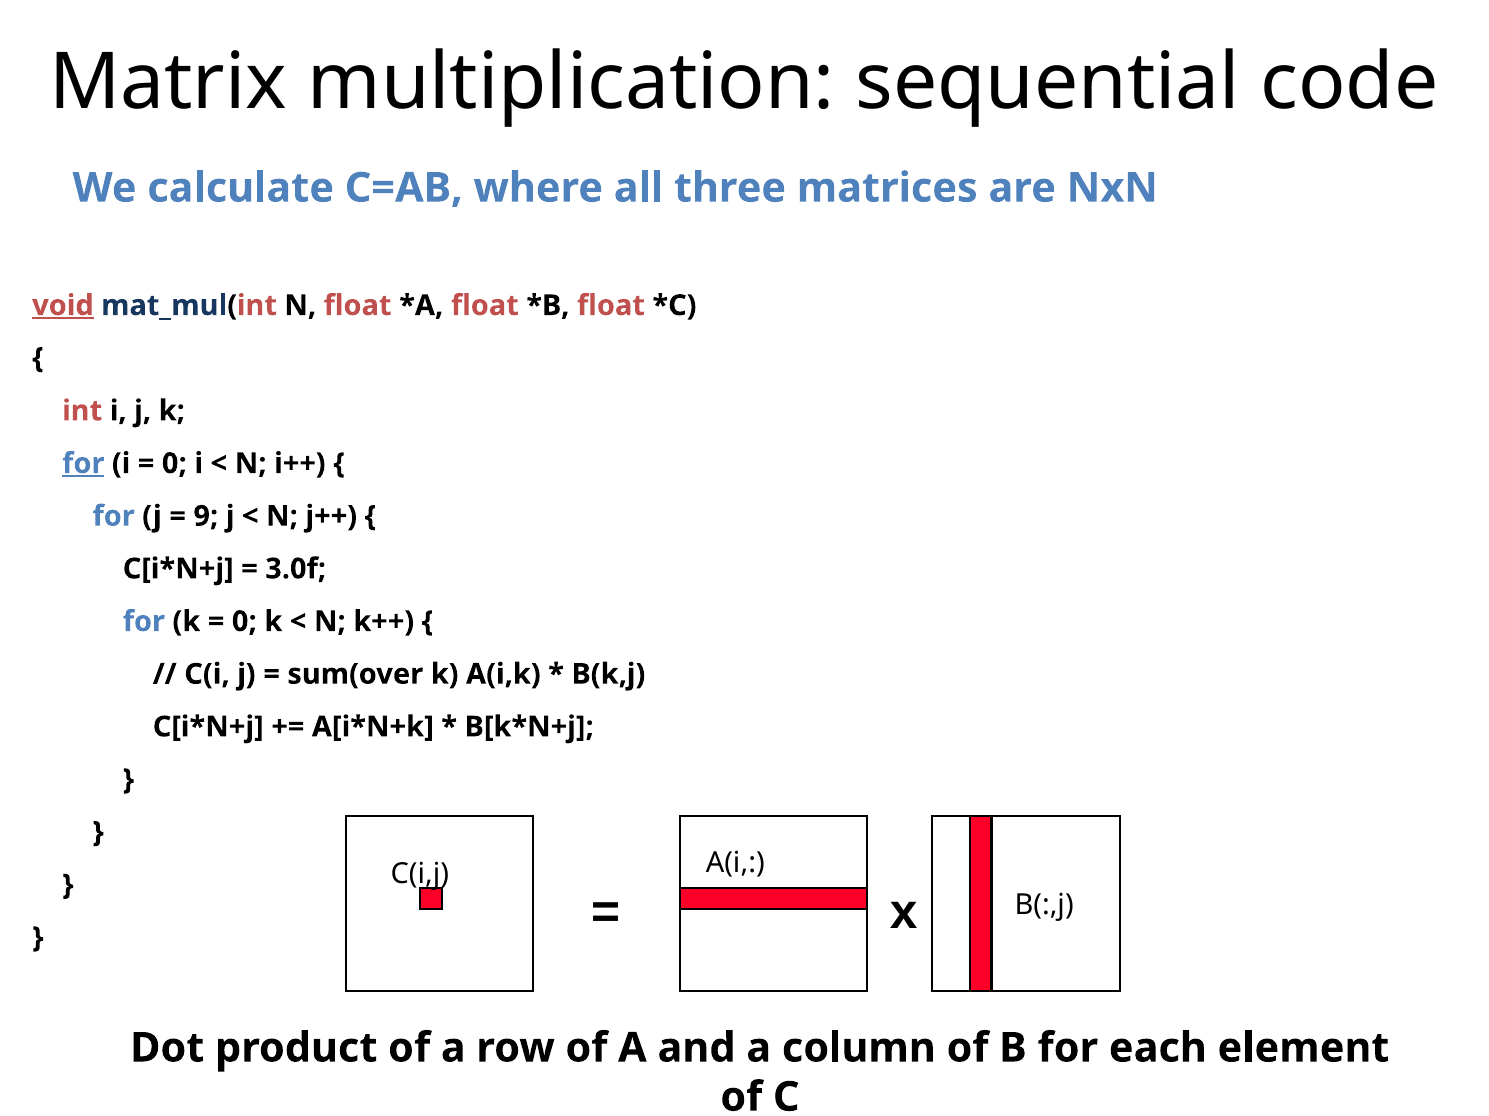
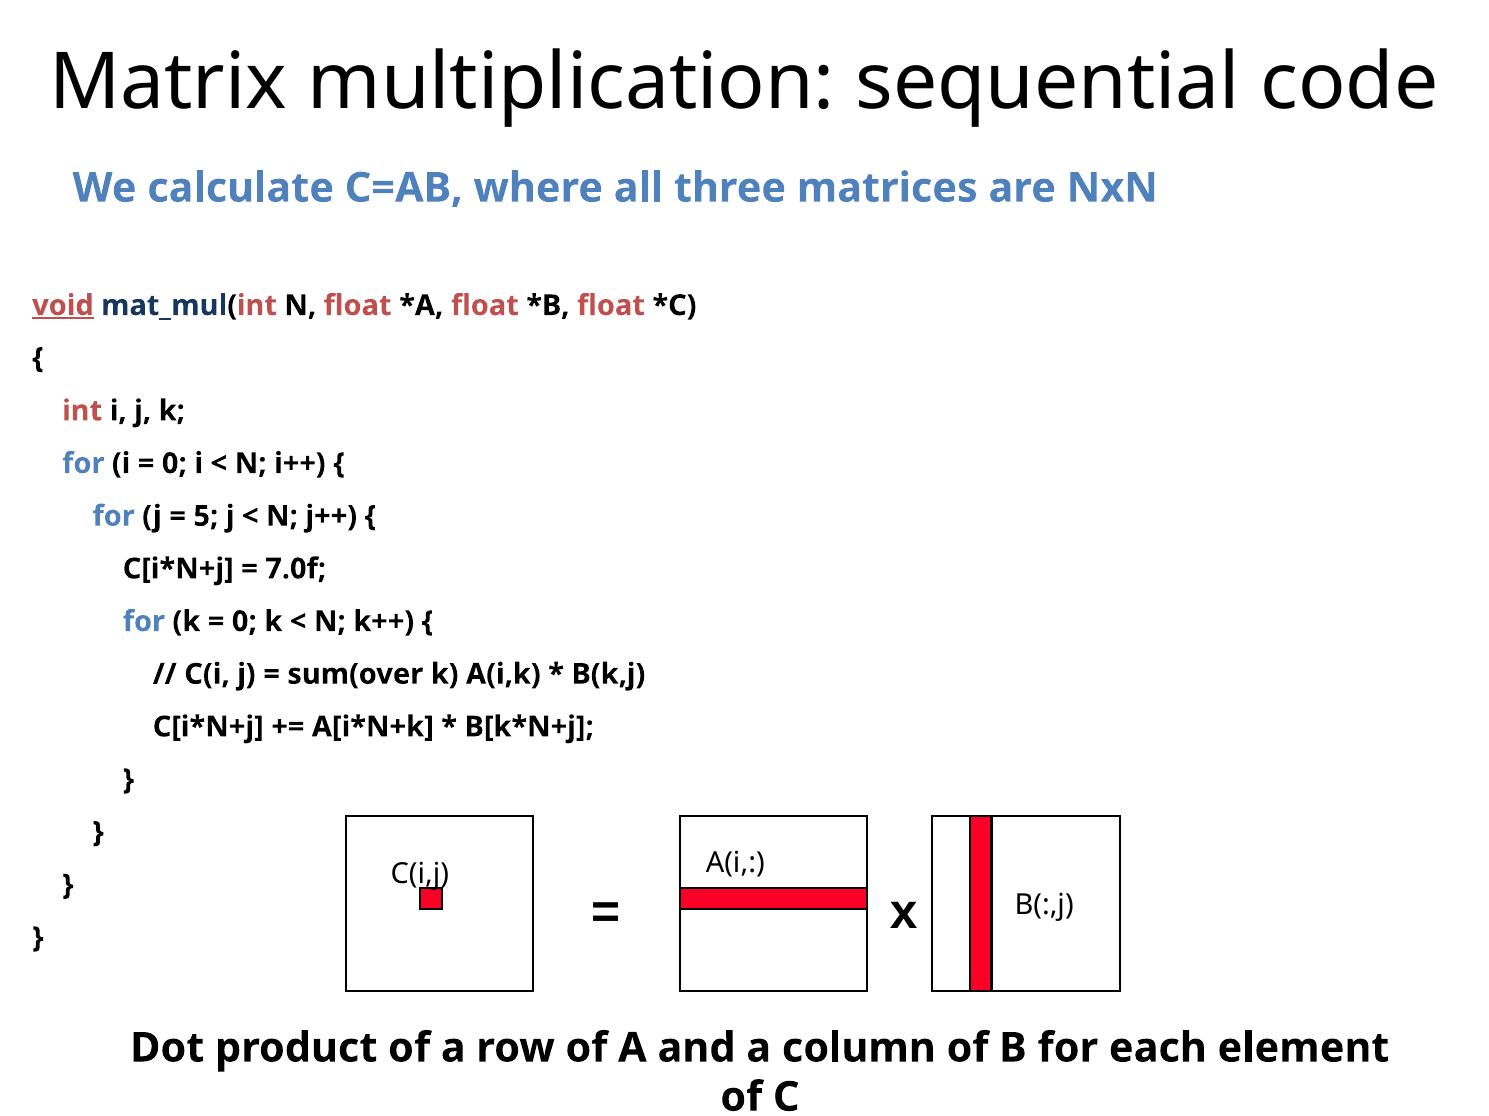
for underline: present -> none (83, 464)
9: 9 -> 5 (206, 517)
3.0f: 3.0f -> 7.0f (296, 569)
